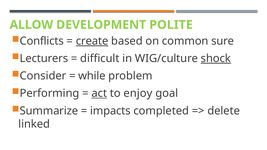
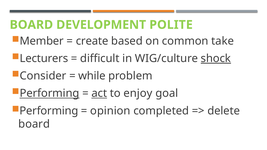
ALLOW: ALLOW -> BOARD (31, 25)
Conflicts: Conflicts -> Member (42, 41)
create underline: present -> none (92, 41)
sure: sure -> take (223, 41)
Performing underline: none -> present (50, 93)
Summarize: Summarize -> Performing (49, 111)
impacts: impacts -> opinion (110, 111)
linked: linked -> board (34, 124)
